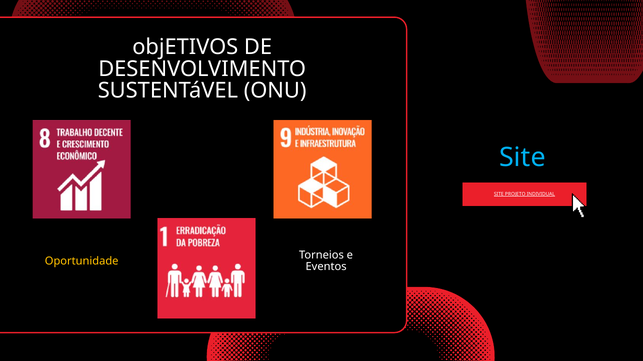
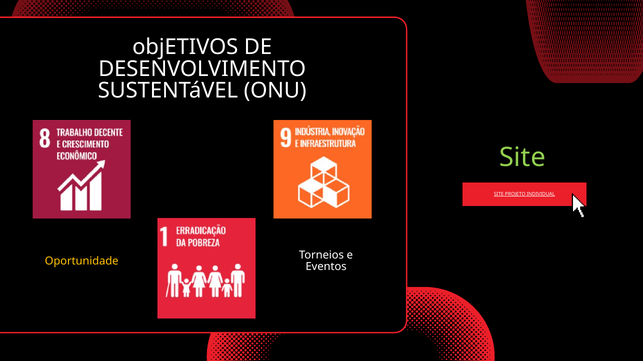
Site colour: light blue -> light green (522, 158)
